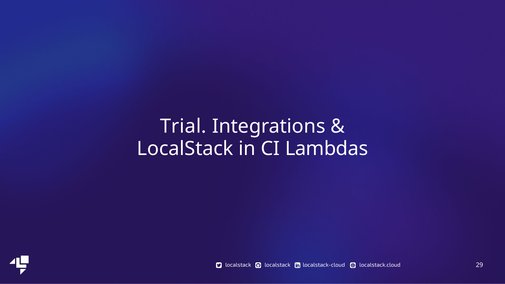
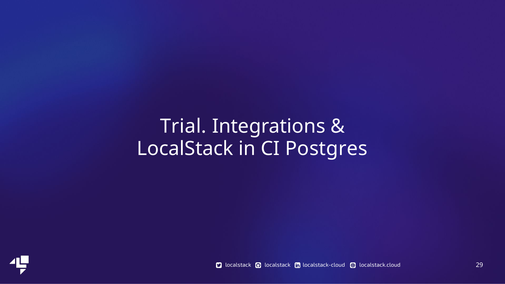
Lambdas: Lambdas -> Postgres (326, 149)
